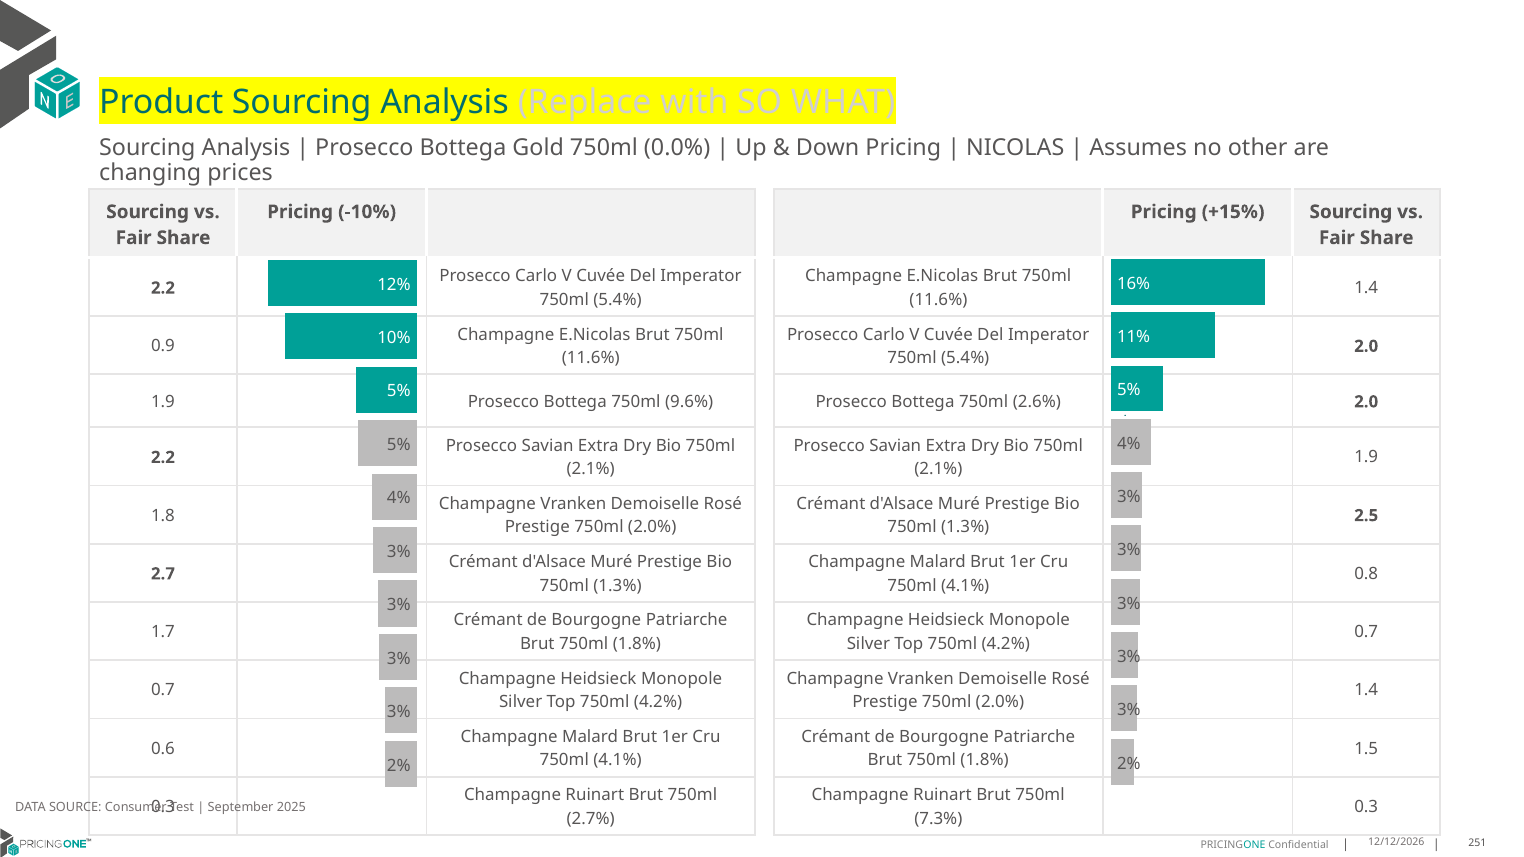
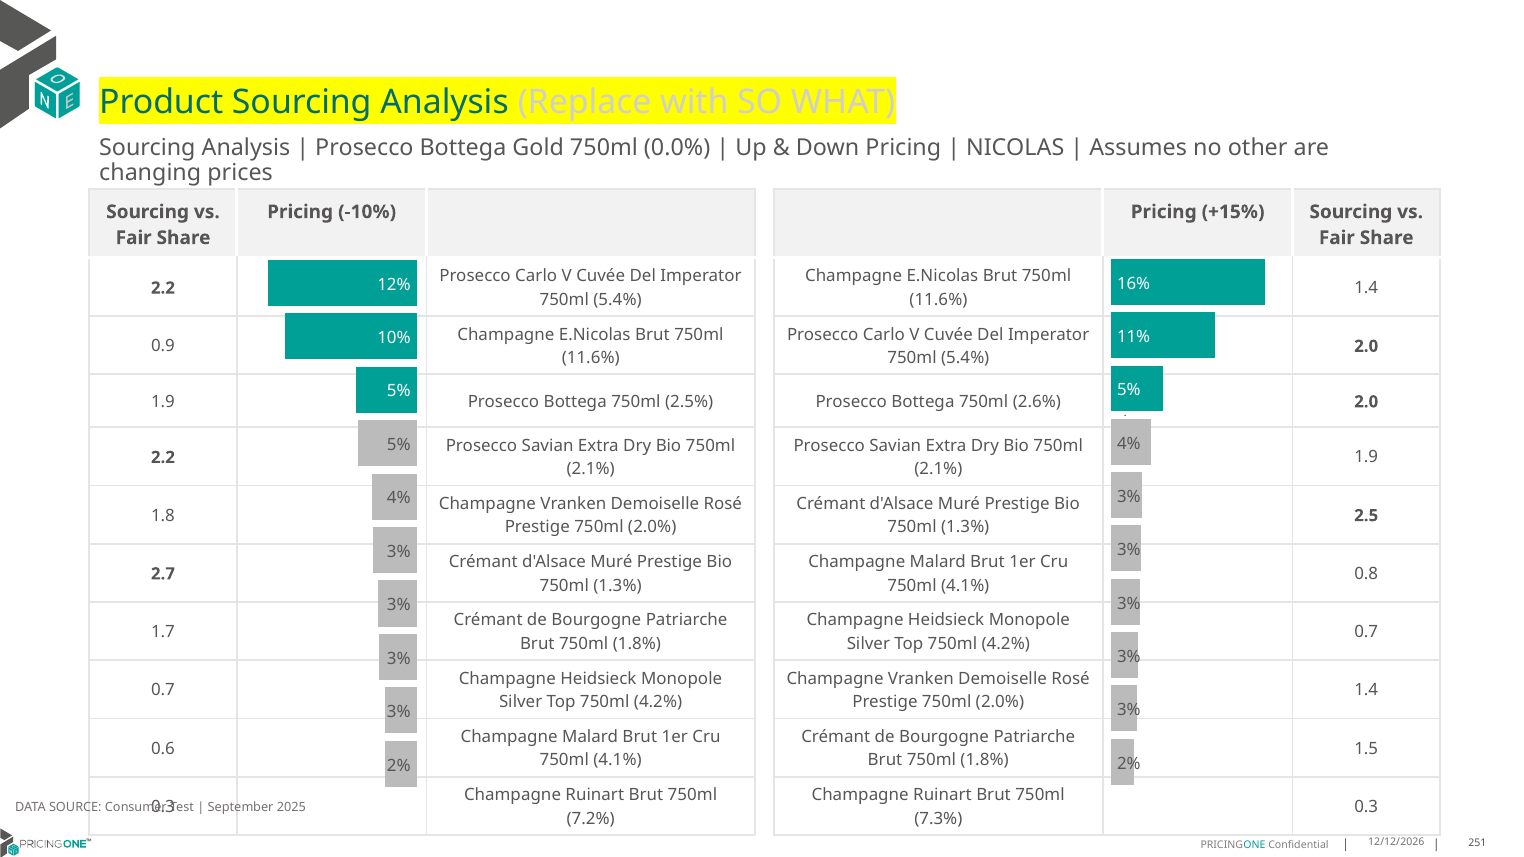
9.6%: 9.6% -> 2.5% (689, 402)
2.7%: 2.7% -> 7.2% (591, 819)
